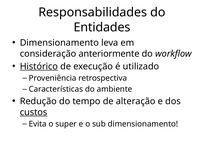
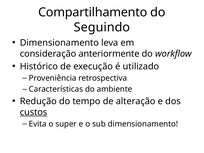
Responsabilidades: Responsabilidades -> Compartilhamento (93, 12)
Entidades: Entidades -> Seguindo (102, 27)
Histórico underline: present -> none (39, 66)
